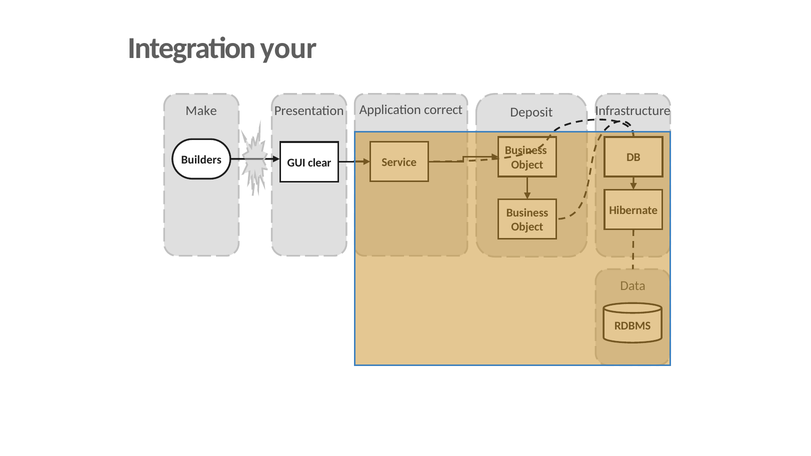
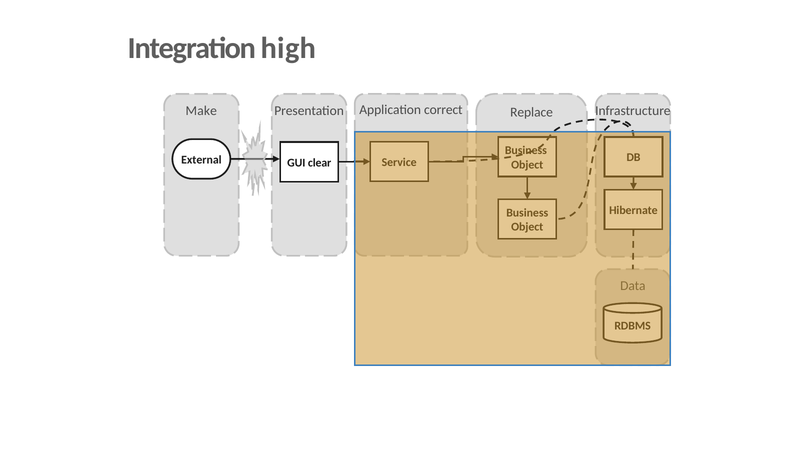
your: your -> high (288, 48)
Deposit: Deposit -> Replace (532, 112)
Builders: Builders -> External (201, 160)
